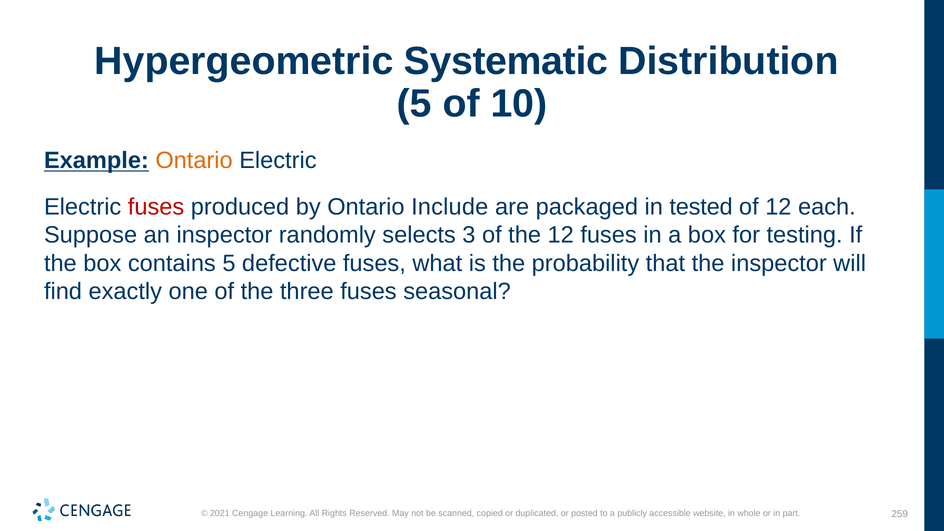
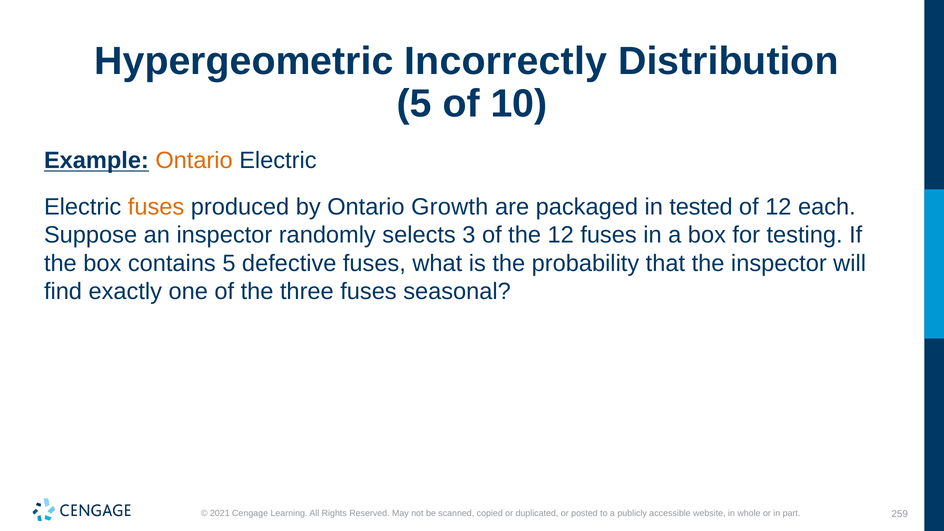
Systematic: Systematic -> Incorrectly (506, 61)
fuses colour: red -> orange (156, 207)
Include: Include -> Growth (450, 207)
